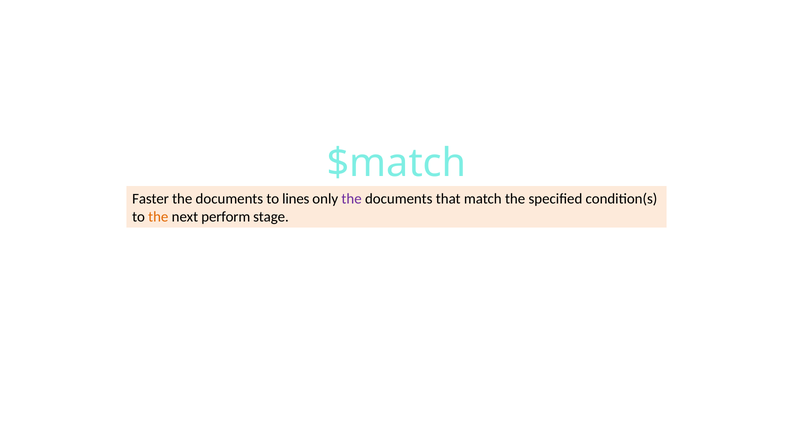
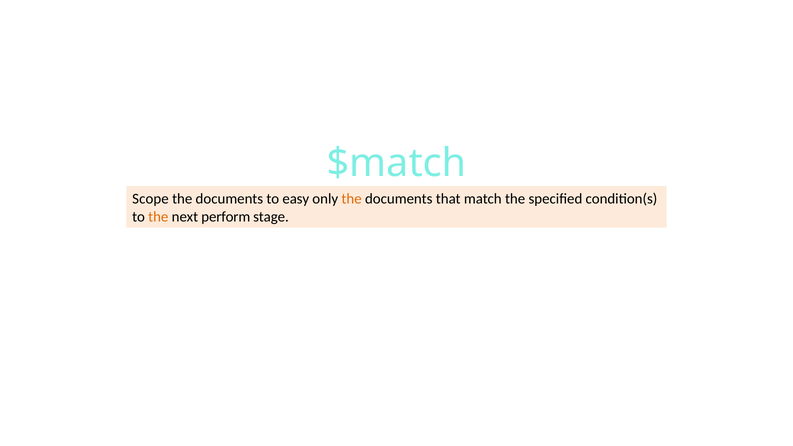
Faster: Faster -> Scope (150, 199)
lines: lines -> easy (296, 199)
the colour: purple -> orange (352, 199)
